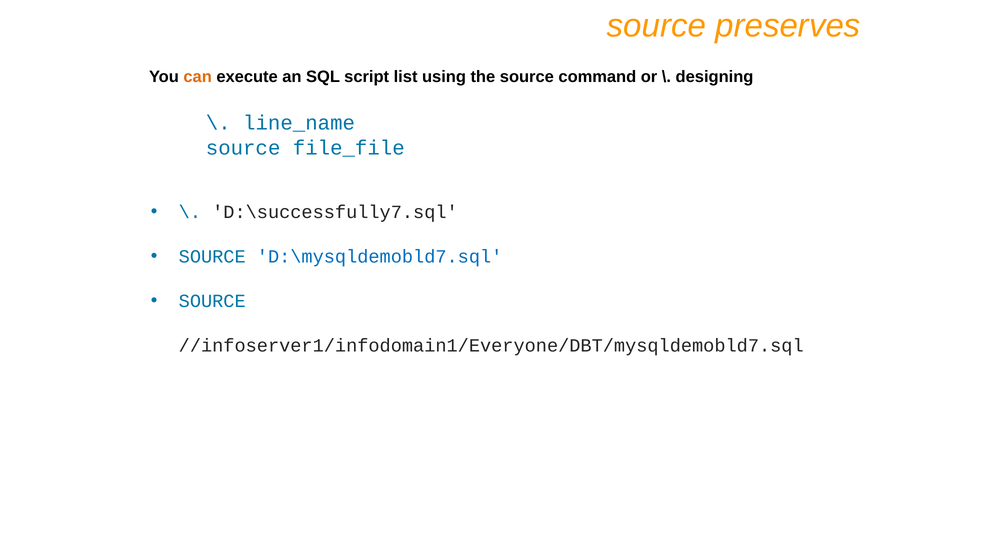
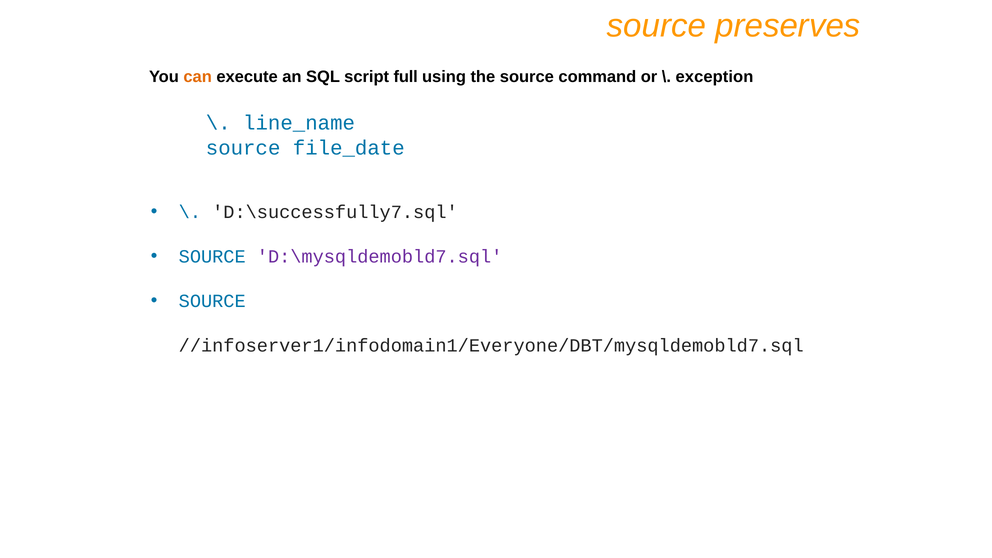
list: list -> full (406, 77)
designing: designing -> exception (714, 77)
file_file: file_file -> file_date (349, 148)
D:\mysqldemobld7.sql colour: blue -> purple (380, 257)
